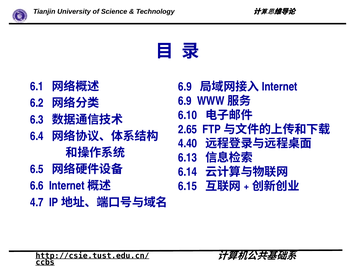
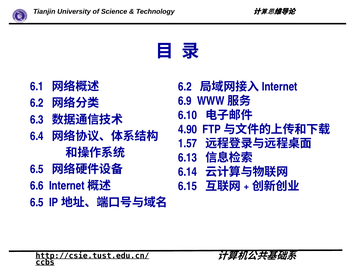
6.9: 6.9 -> 6.2 (185, 87)
2.65: 2.65 -> 4.90 (188, 129)
4.40: 4.40 -> 1.57 (188, 144)
4.7: 4.7 -> 6.5 (37, 203)
